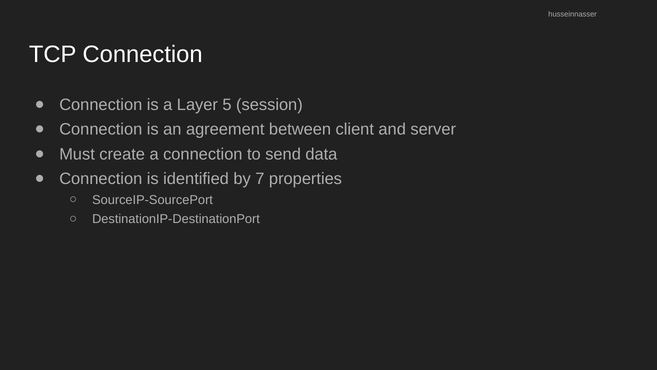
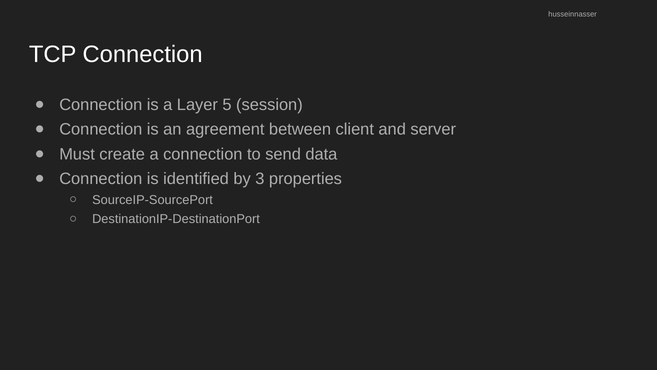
7: 7 -> 3 (260, 179)
